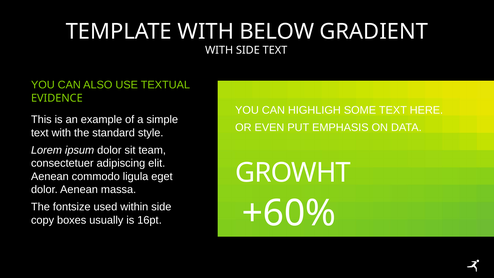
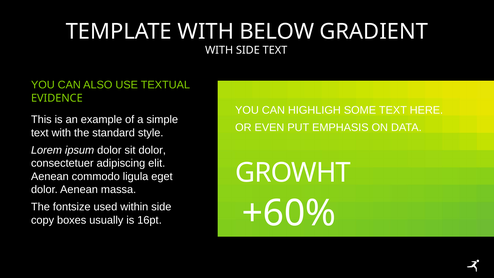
sit team: team -> dolor (152, 150)
